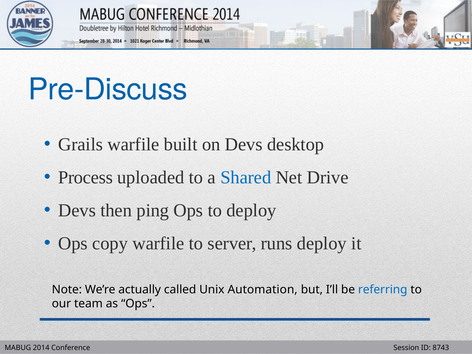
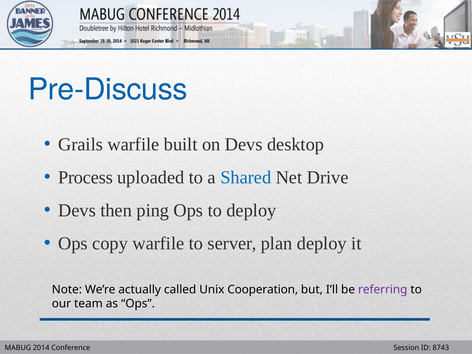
runs: runs -> plan (277, 243)
Automation: Automation -> Cooperation (263, 289)
referring colour: blue -> purple (383, 289)
